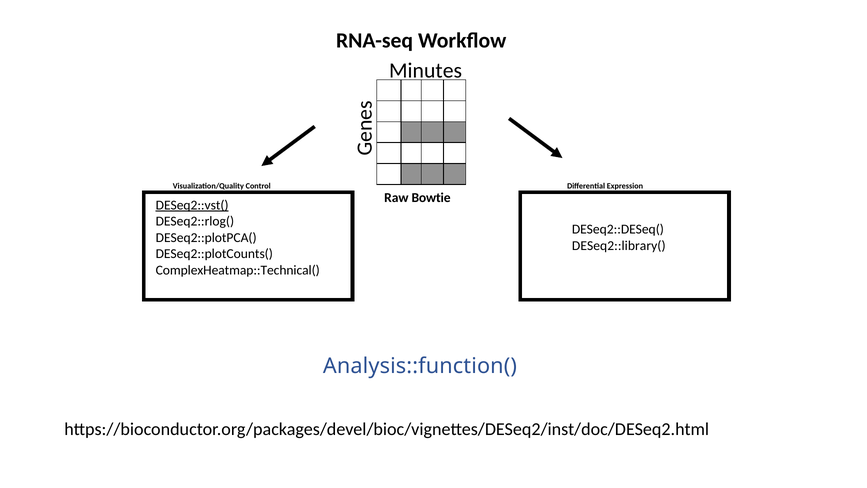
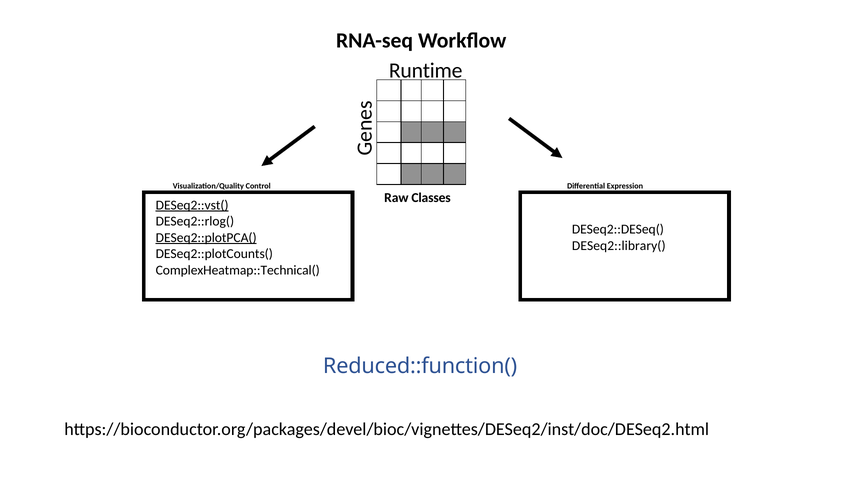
Minutes: Minutes -> Runtime (426, 70)
Bowtie: Bowtie -> Classes (431, 198)
DESeq2::plotPCA( underline: none -> present (206, 237)
Analysis::function(: Analysis::function( -> Reduced::function( (420, 366)
